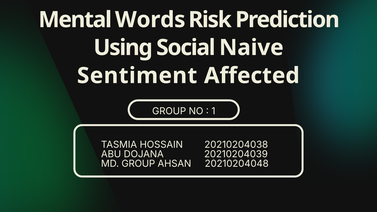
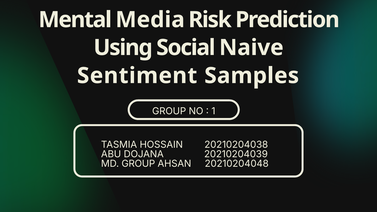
Words: Words -> Media (150, 20)
Affected: Affected -> Samples (252, 76)
